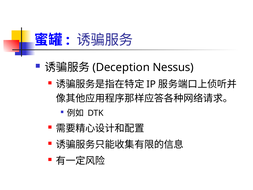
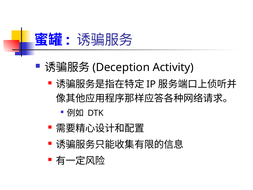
Nessus: Nessus -> Activity (173, 67)
